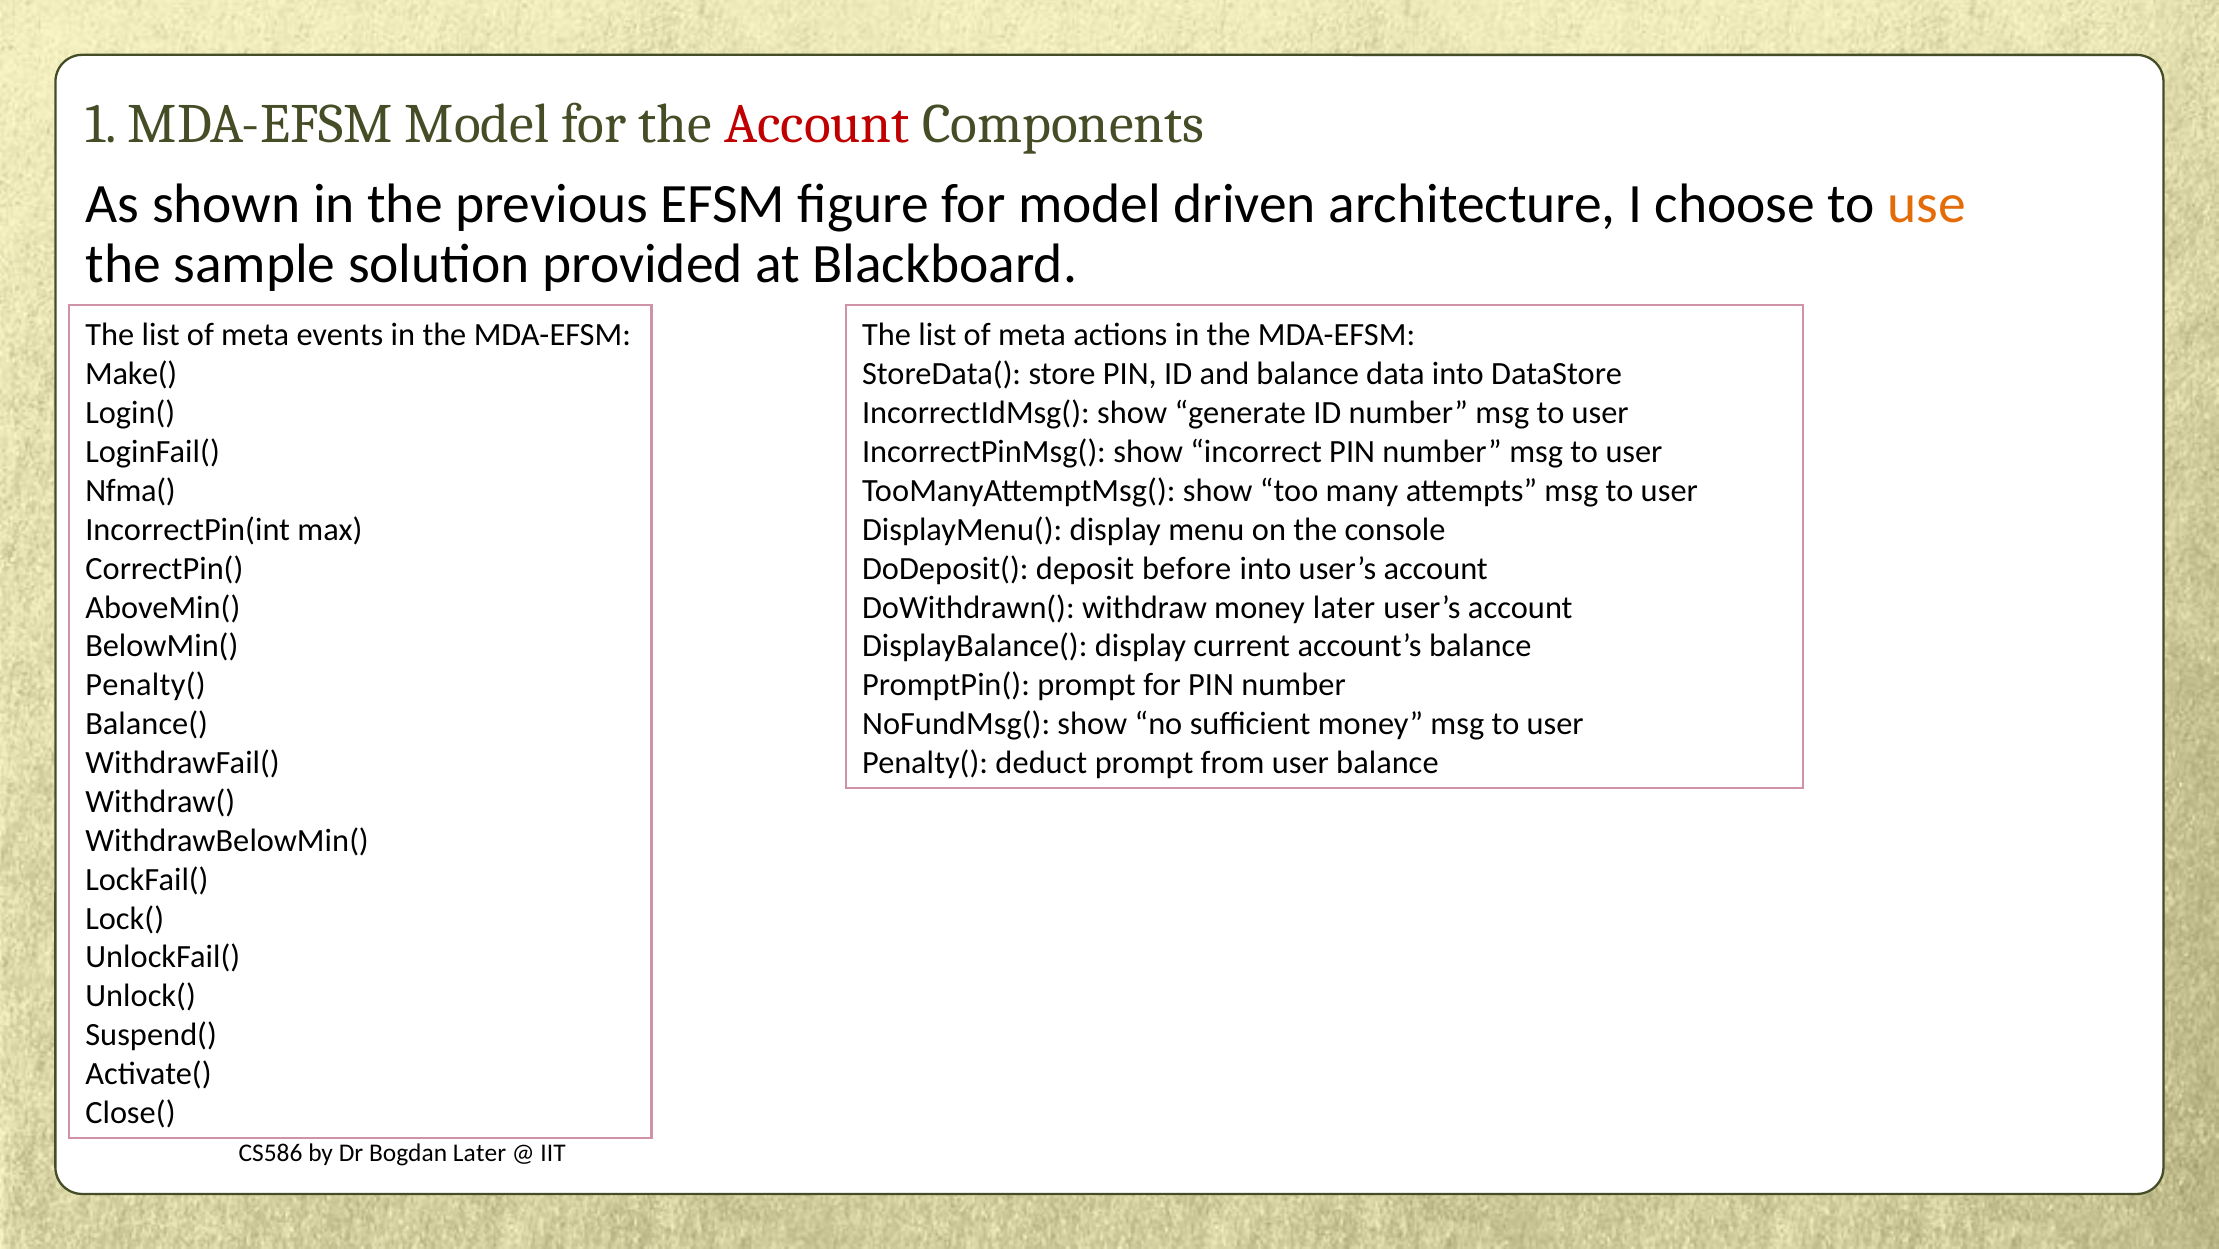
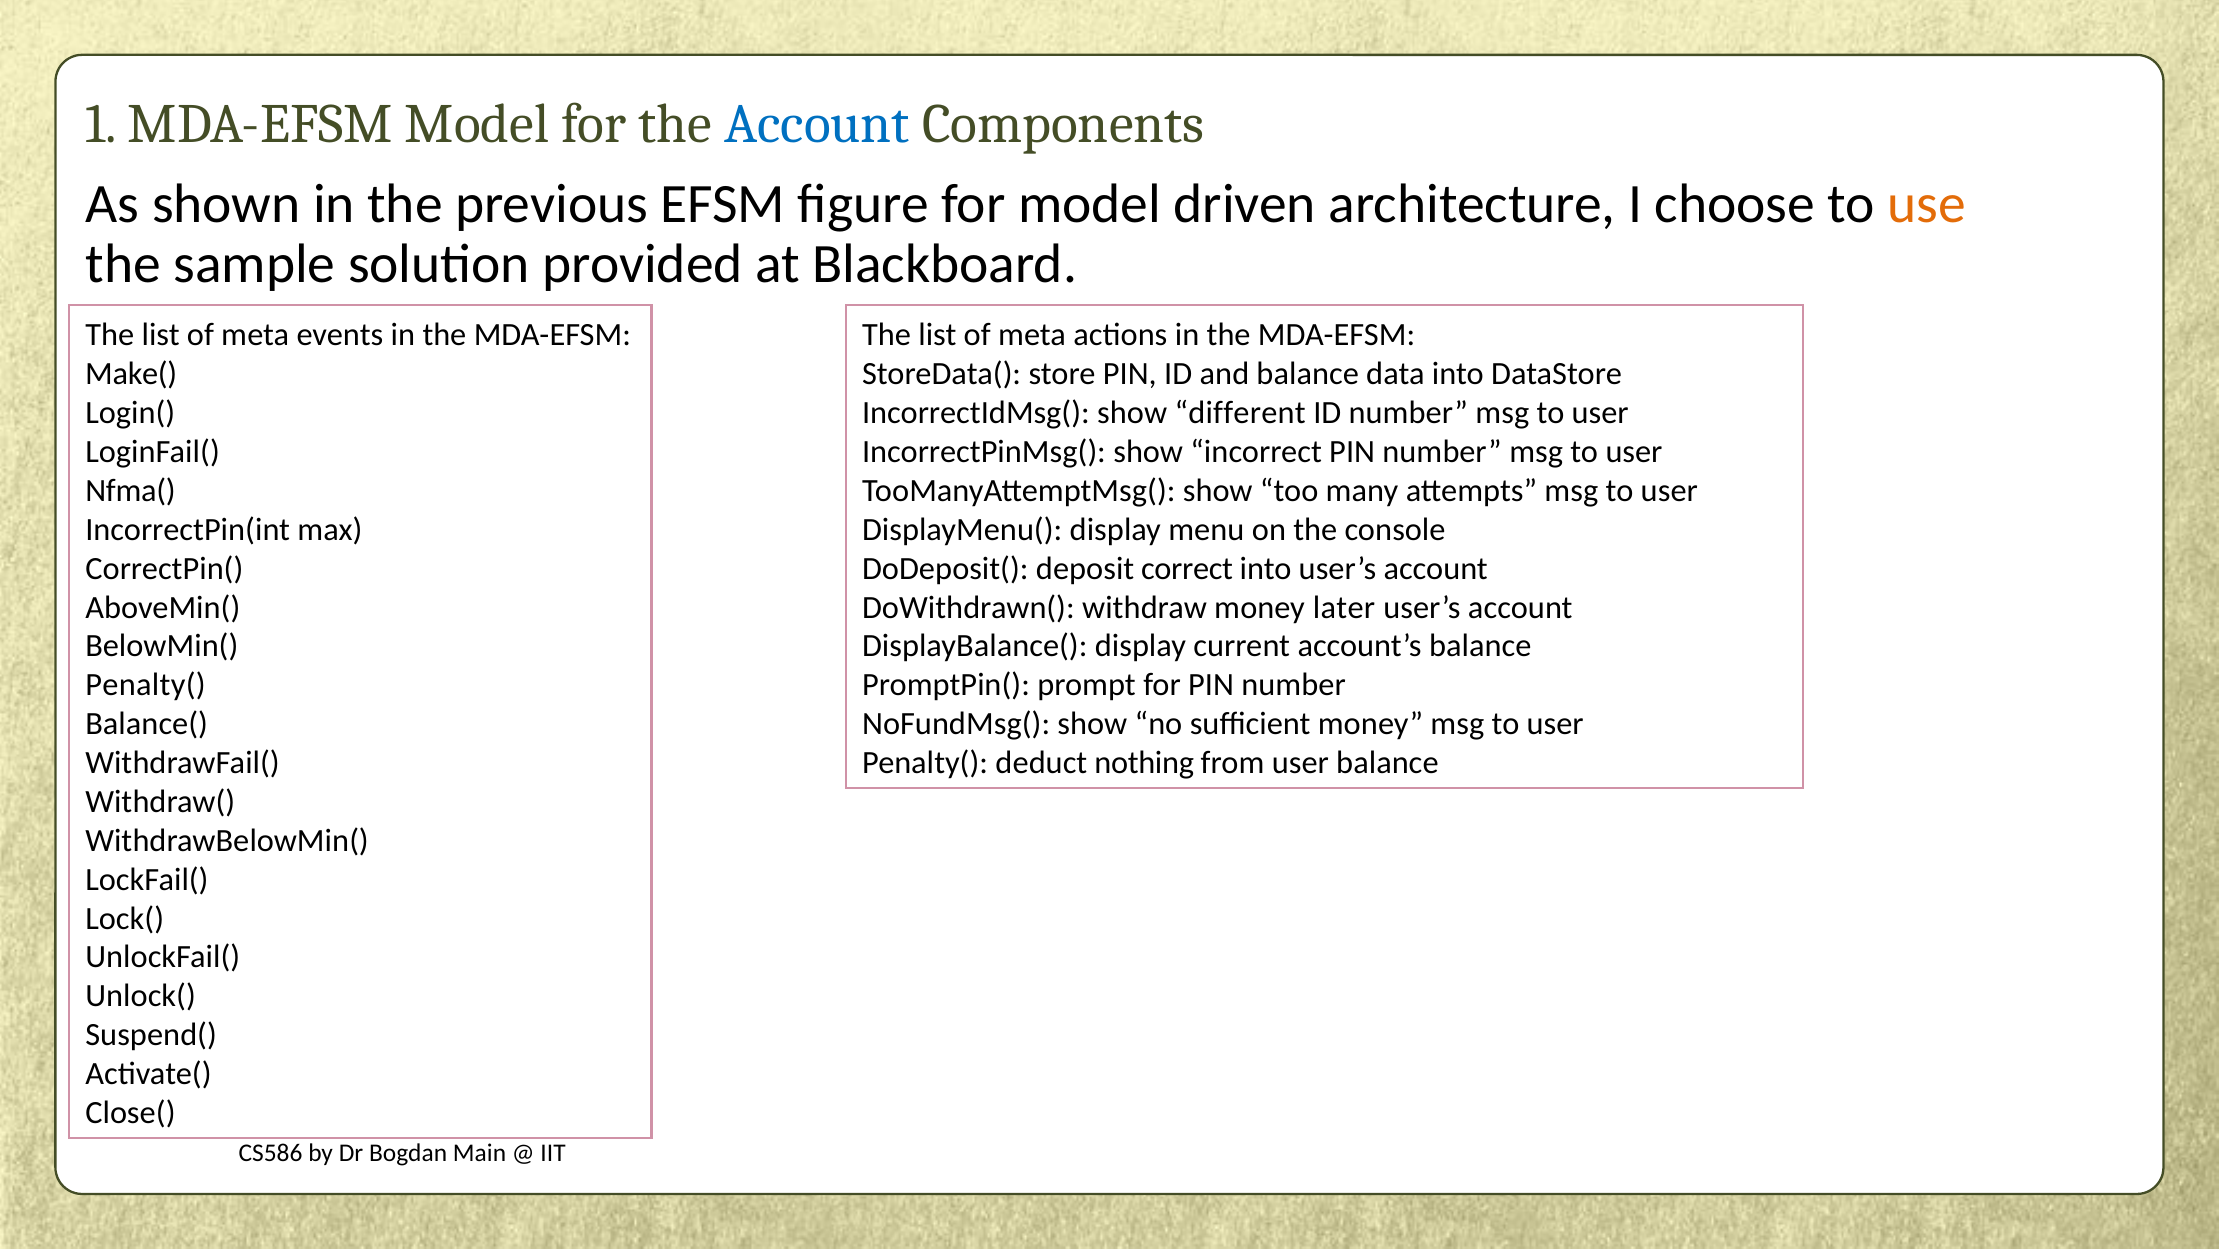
Account colour: red -> blue (817, 124)
generate: generate -> different (1240, 413)
before: before -> correct (1187, 568)
deduct prompt: prompt -> nothing (1144, 763)
Bogdan Later: Later -> Main (480, 1153)
